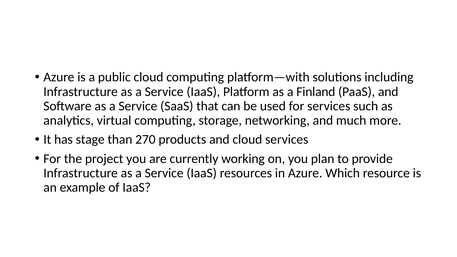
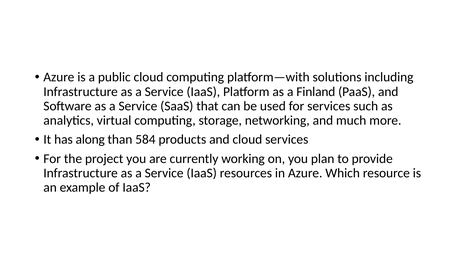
stage: stage -> along (90, 140)
270: 270 -> 584 (145, 140)
